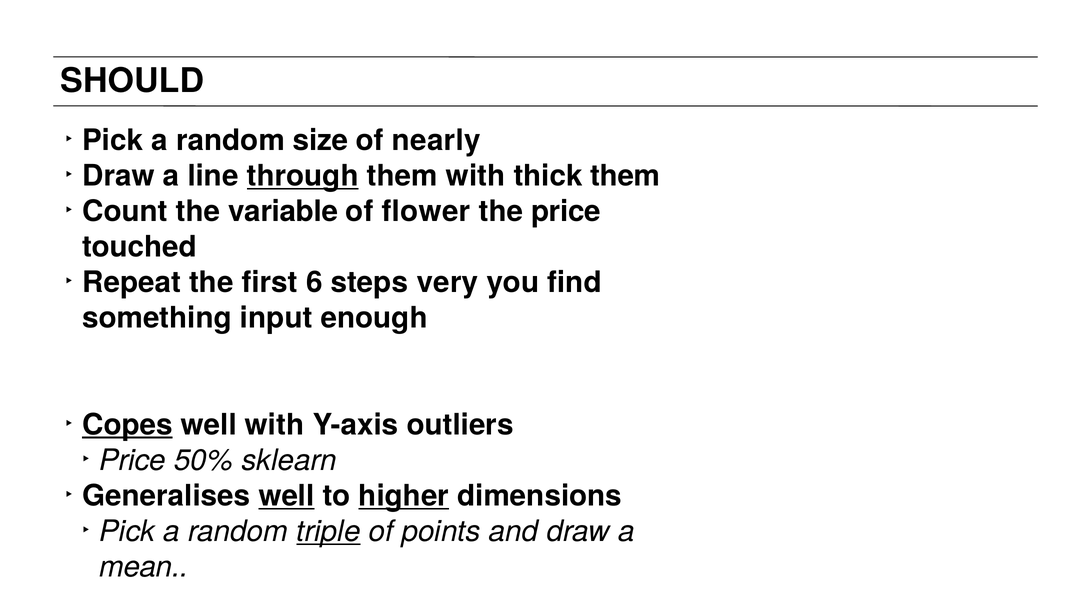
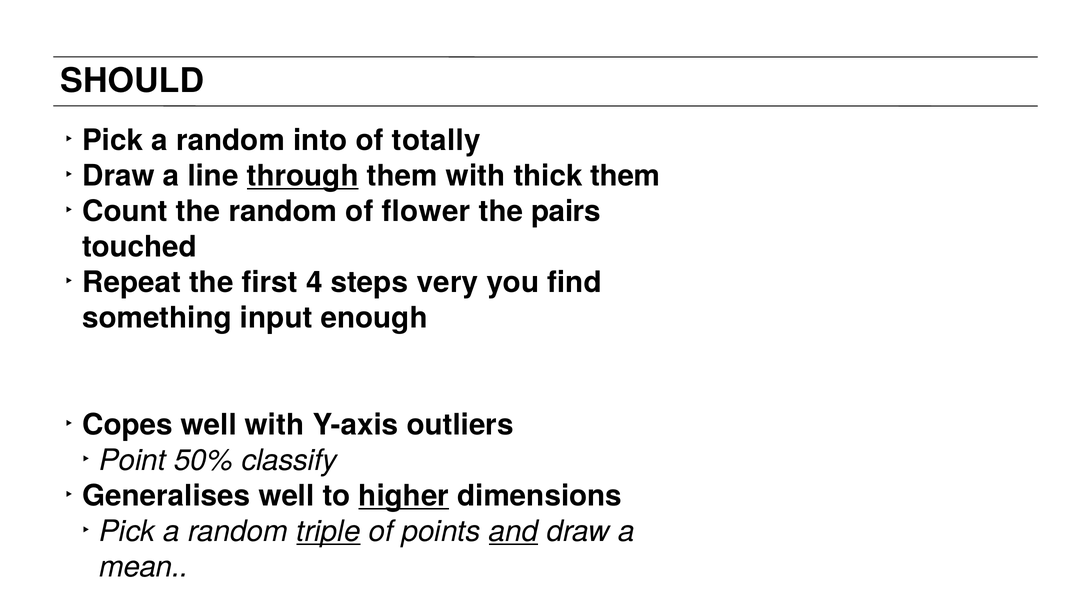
size: size -> into (320, 140)
nearly: nearly -> totally (436, 140)
the variable: variable -> random (283, 211)
the price: price -> pairs (566, 211)
6: 6 -> 4 (314, 282)
Copes underline: present -> none (127, 425)
Price: Price -> Point (133, 460)
sklearn: sklearn -> classify (289, 460)
well underline: present -> none (286, 496)
and underline: none -> present (514, 531)
